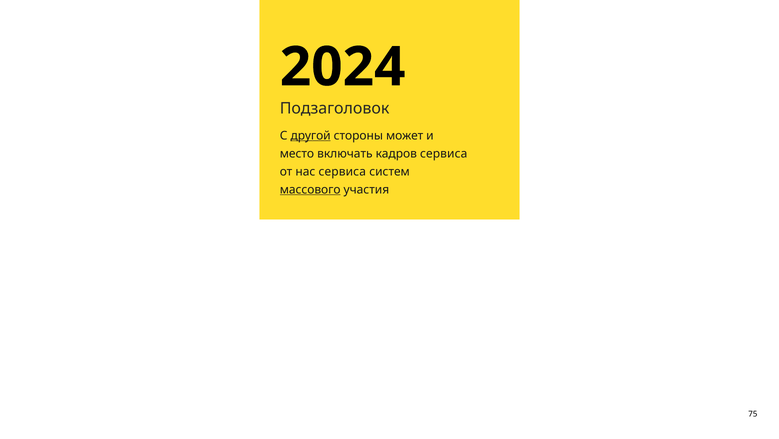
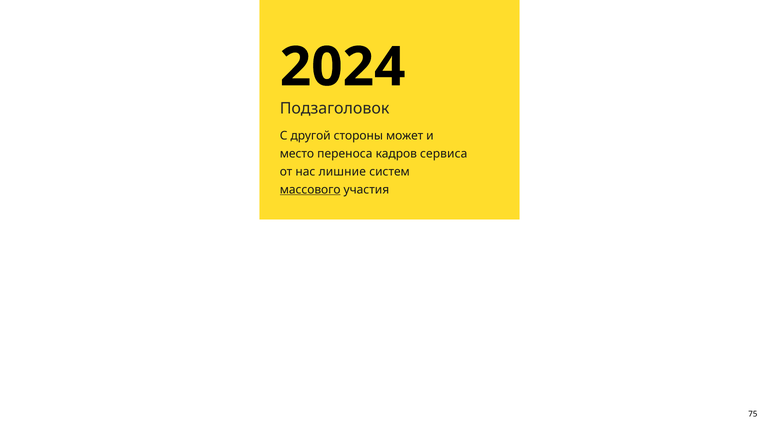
другой underline: present -> none (311, 136)
включать: включать -> переноса (345, 154)
нас сервиса: сервиса -> лишние (342, 172)
